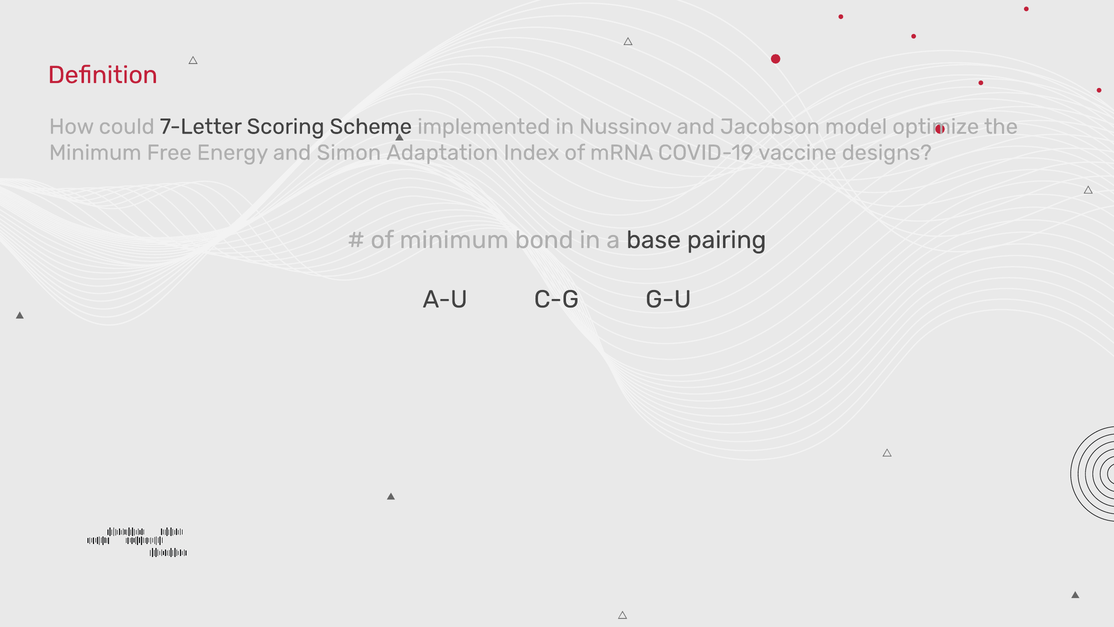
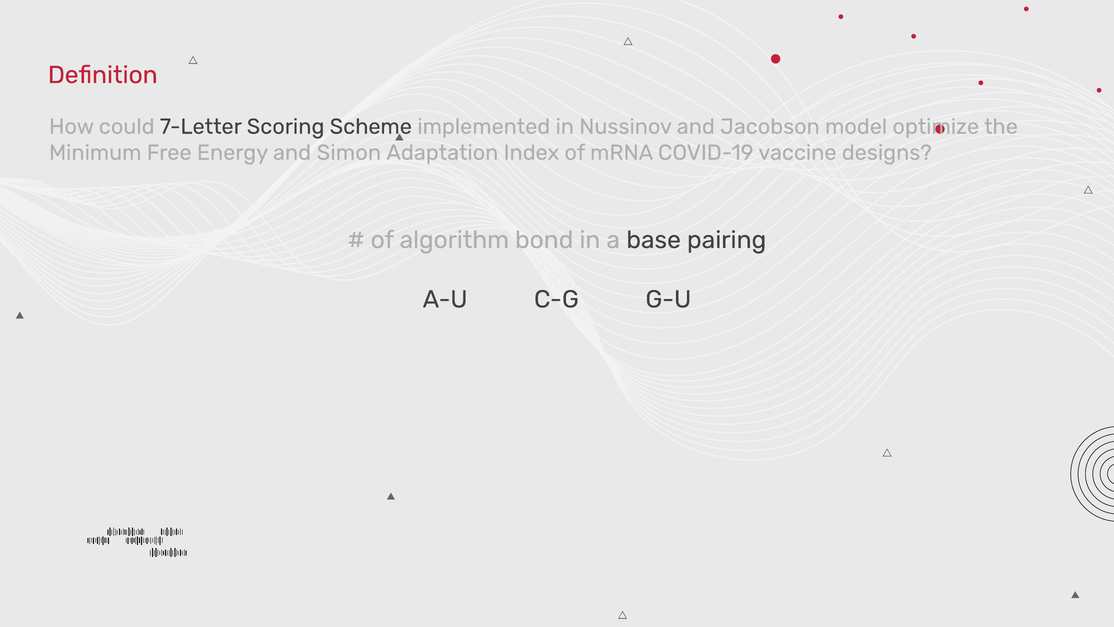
of minimum: minimum -> algorithm (454, 240)
